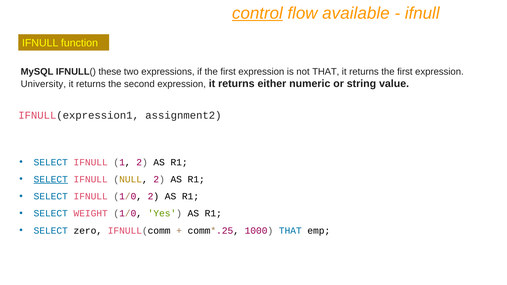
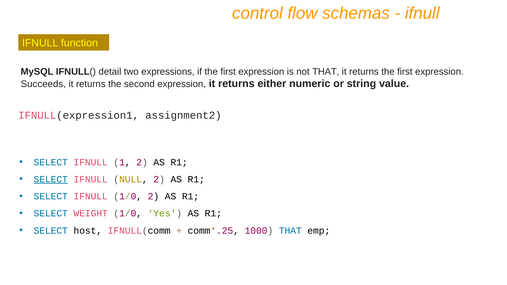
control underline: present -> none (257, 13)
available: available -> schemas (356, 13)
these: these -> detail (110, 72)
University: University -> Succeeds (43, 84)
zero: zero -> host (88, 231)
